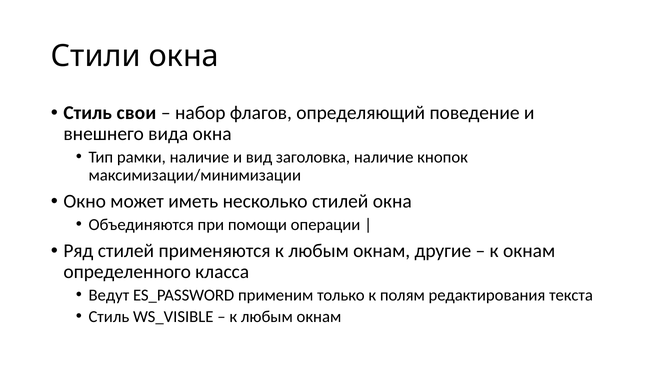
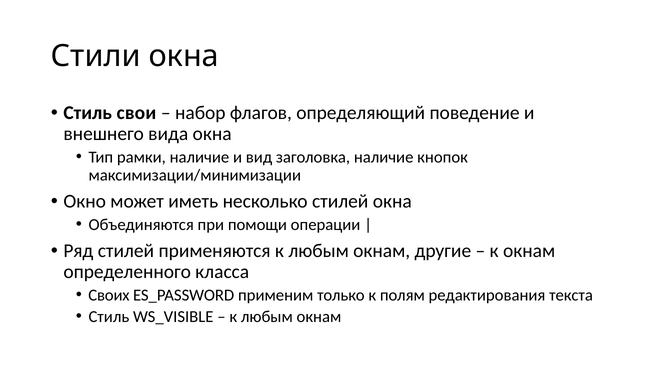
Ведут: Ведут -> Своих (109, 295)
